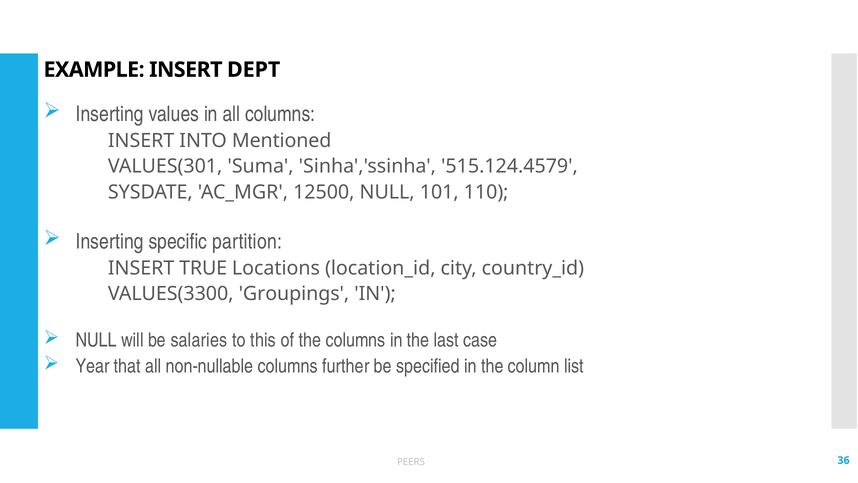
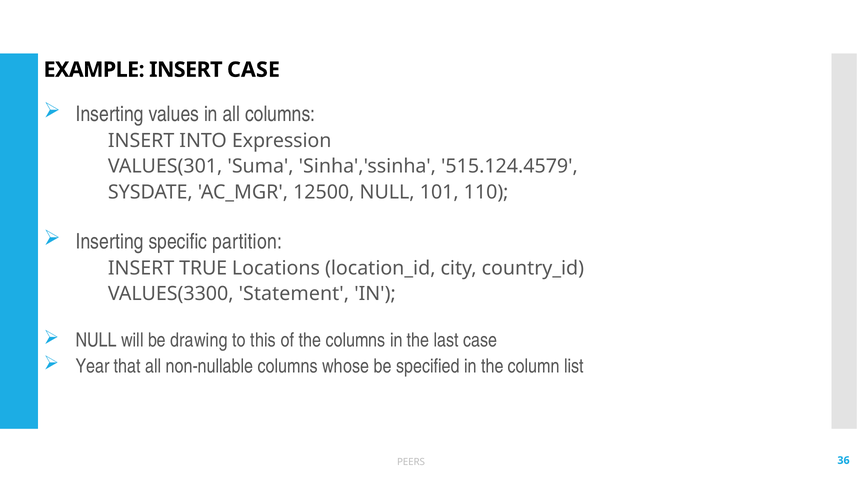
INSERT DEPT: DEPT -> CASE (254, 70)
Mentioned: Mentioned -> Expression (282, 141)
Groupings: Groupings -> Statement (294, 294)
salaries: salaries -> drawing (199, 340)
further: further -> whose (346, 366)
